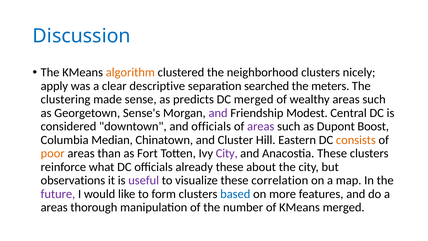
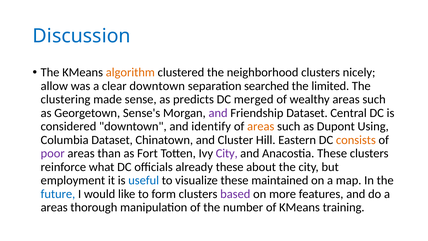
apply: apply -> allow (54, 86)
clear descriptive: descriptive -> downtown (157, 86)
meters: meters -> limited (330, 86)
Friendship Modest: Modest -> Dataset (307, 113)
and officials: officials -> identify (211, 126)
areas colour: purple -> orange (261, 126)
Boost: Boost -> Using (373, 126)
Columbia Median: Median -> Dataset (112, 140)
poor colour: orange -> purple (53, 153)
observations: observations -> employment (73, 180)
useful colour: purple -> blue (144, 180)
correlation: correlation -> maintained (280, 180)
future colour: purple -> blue (58, 194)
based colour: blue -> purple (235, 194)
KMeans merged: merged -> training (344, 207)
